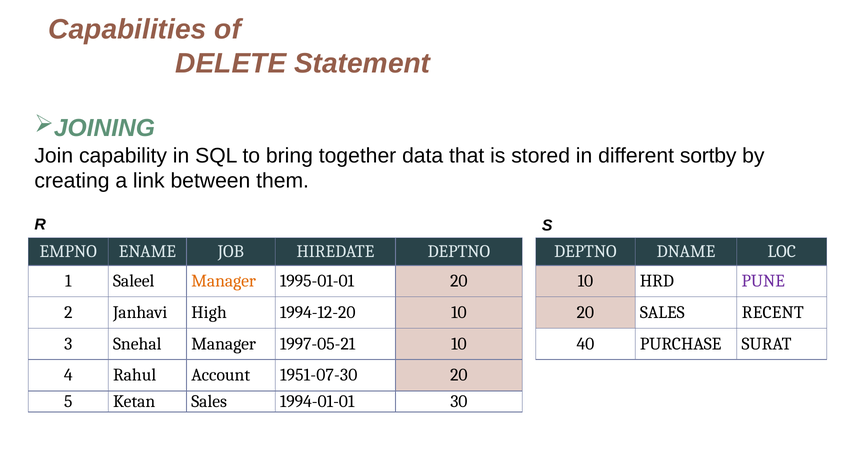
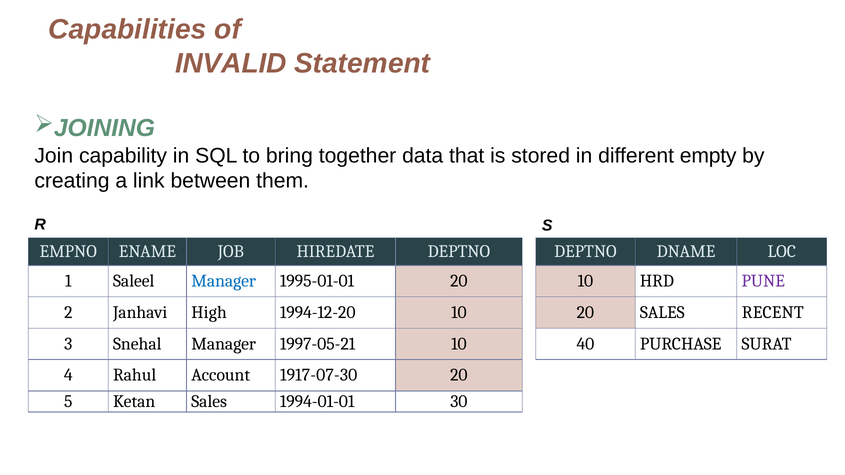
DELETE: DELETE -> INVALID (231, 63)
sortby: sortby -> empty (708, 156)
Manager colour: orange -> blue (224, 281)
1951-07-30: 1951-07-30 -> 1917-07-30 (319, 375)
